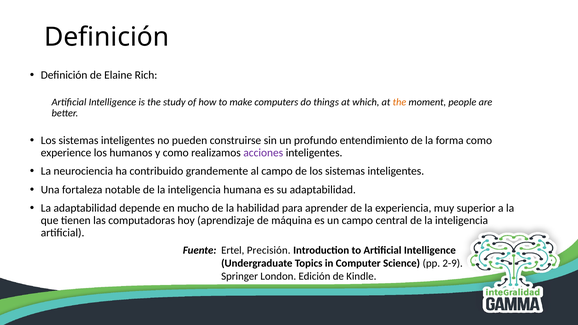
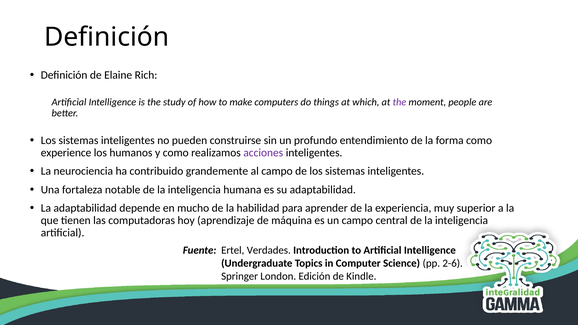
the colour: orange -> purple (399, 102)
Precisión: Precisión -> Verdades (269, 250)
2-9: 2-9 -> 2-6 (453, 263)
